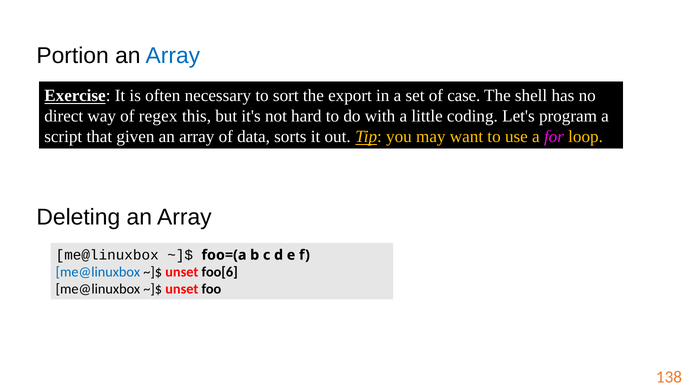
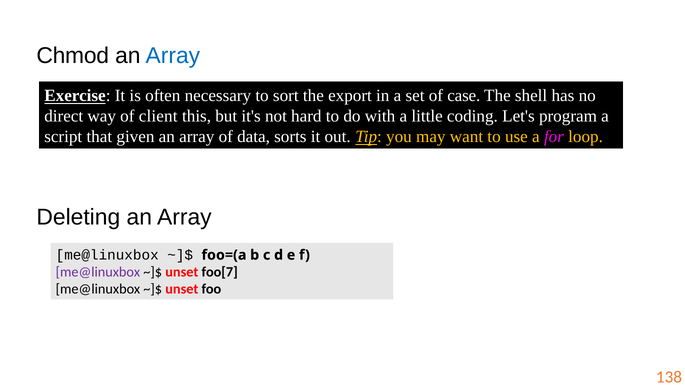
Portion: Portion -> Chmod (73, 56)
regex: regex -> client (158, 116)
me@linuxbox colour: blue -> purple (98, 272)
foo[6: foo[6 -> foo[7 (220, 272)
